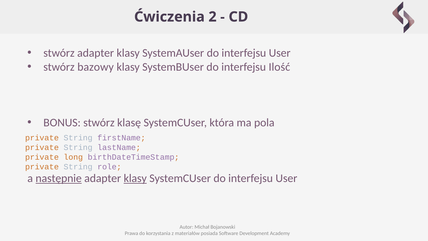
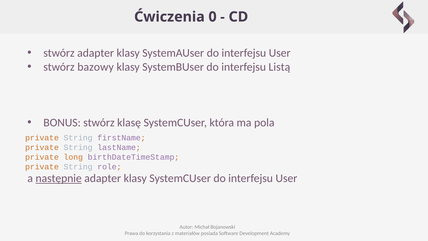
2: 2 -> 0 (213, 17)
Ilość: Ilość -> Listą (279, 67)
klasy underline: present -> none (135, 178)
